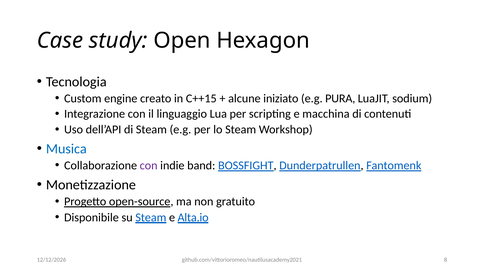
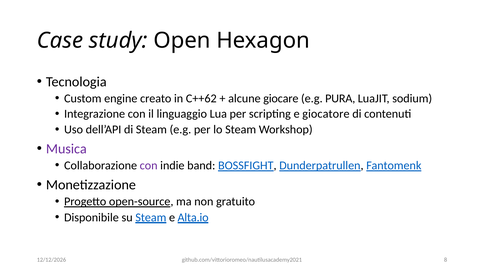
C++15: C++15 -> C++62 (201, 99)
iniziato: iniziato -> giocare (281, 99)
macchina: macchina -> giocatore (326, 114)
Musica colour: blue -> purple (66, 149)
